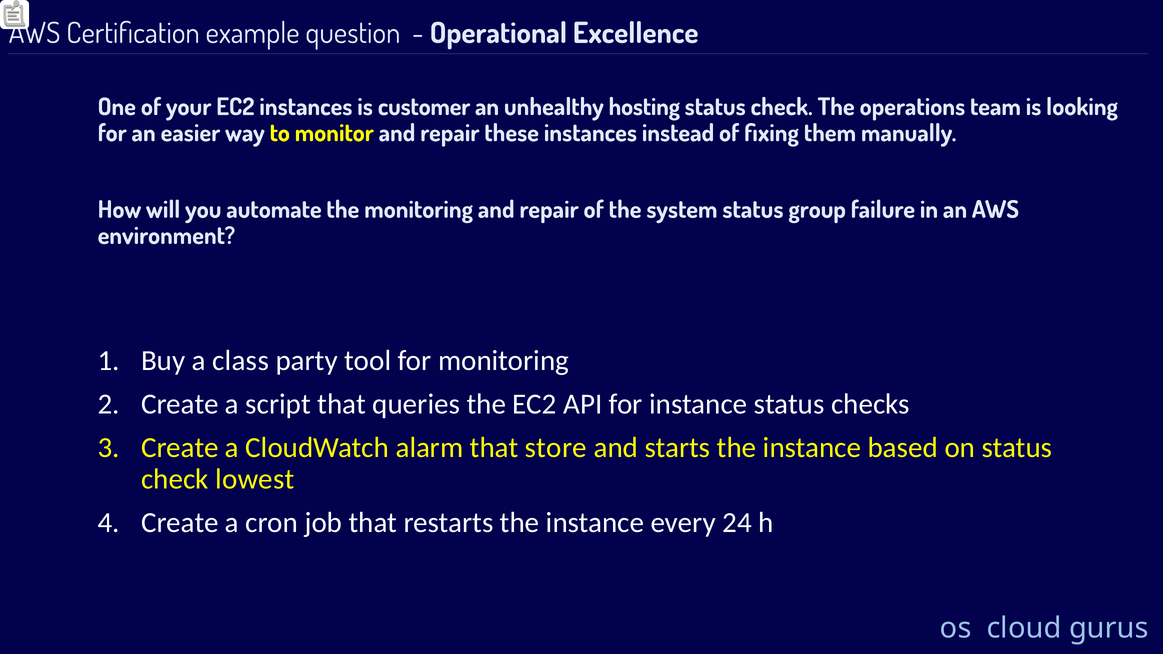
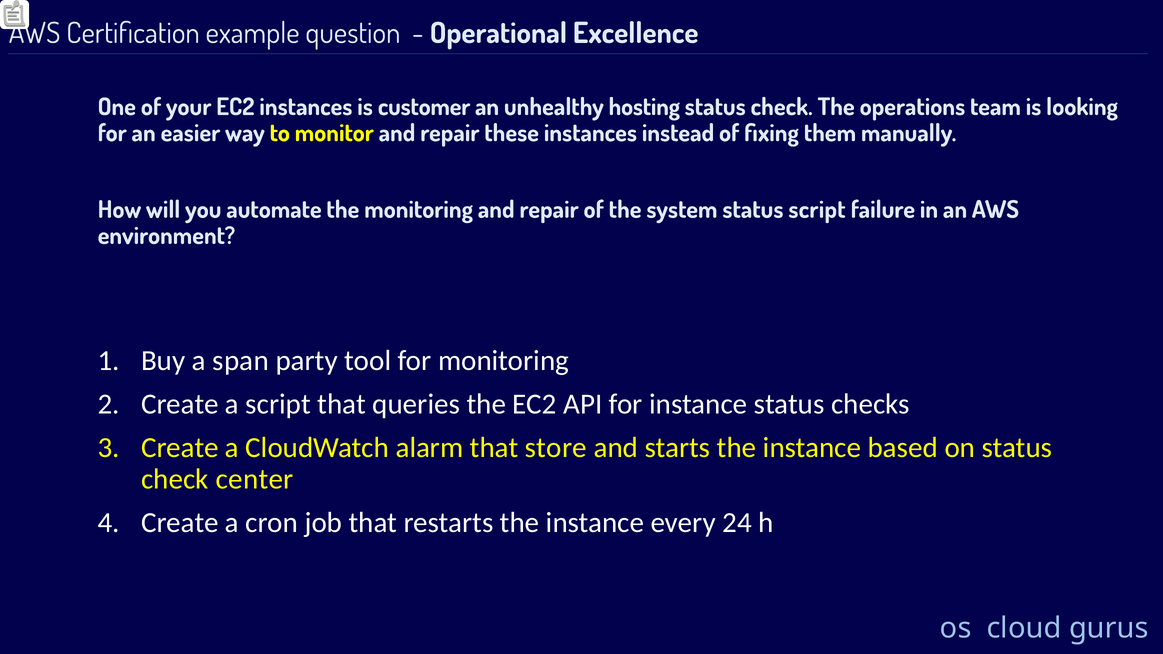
status group: group -> script (817, 210)
class: class -> span (241, 361)
lowest: lowest -> center (255, 479)
